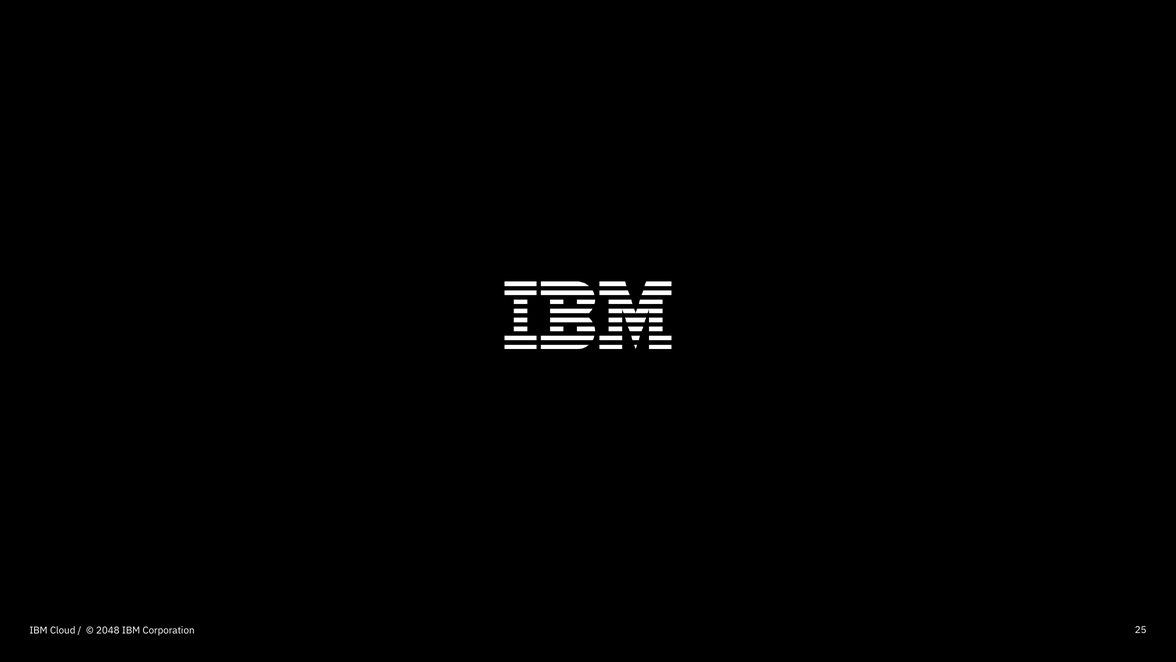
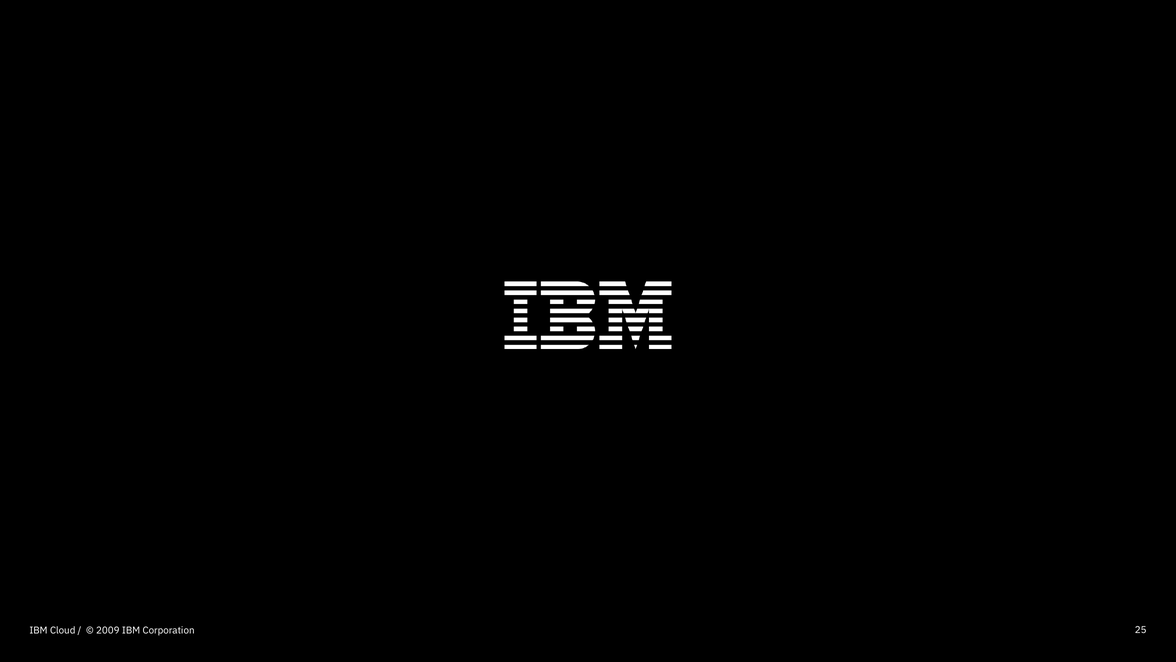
2048: 2048 -> 2009 (108, 630)
